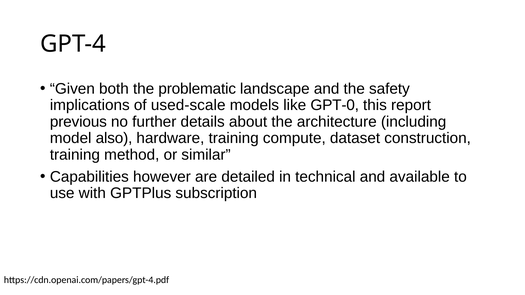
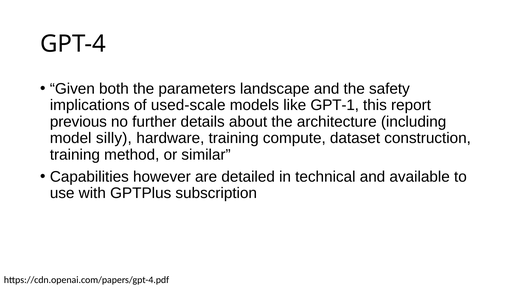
problematic: problematic -> parameters (197, 89)
GPT-0: GPT-0 -> GPT-1 (335, 105)
also: also -> silly (114, 138)
